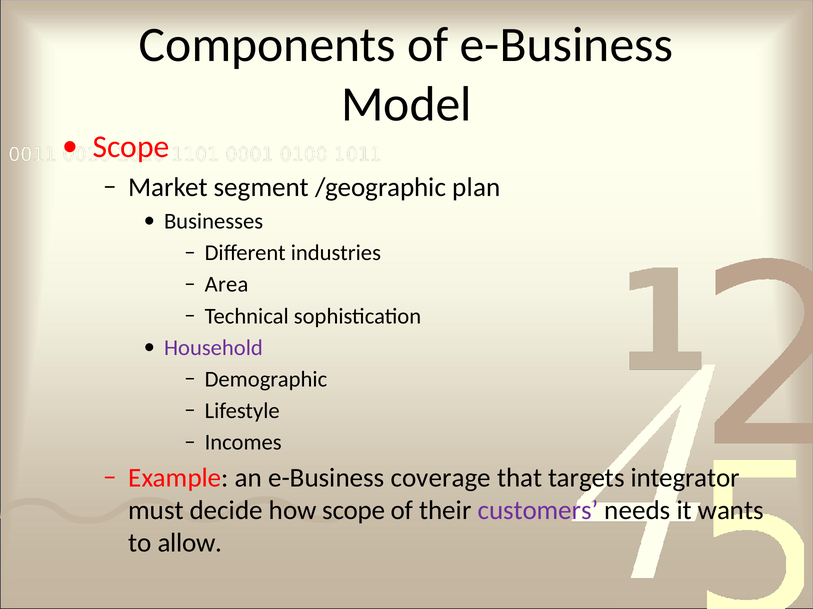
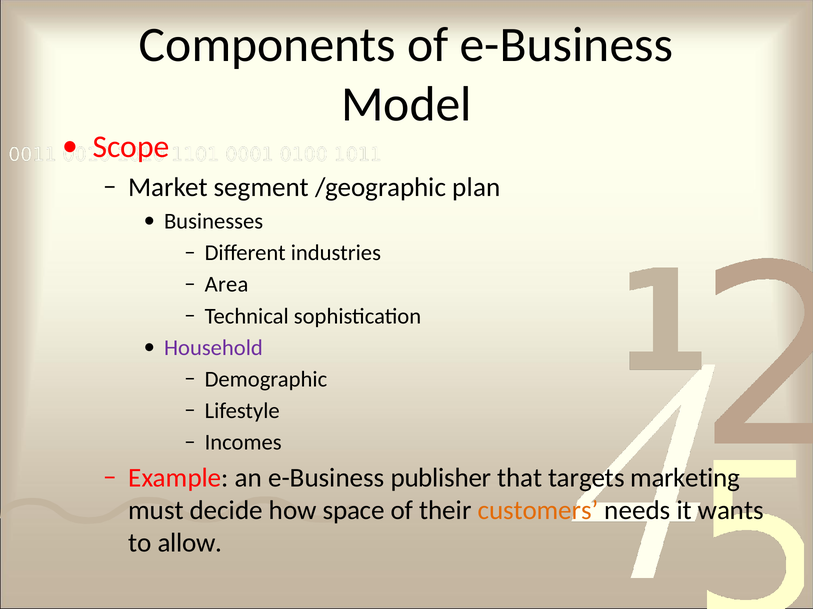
coverage: coverage -> publisher (441, 479)
integrator: integrator -> marketing (685, 479)
how scope: scope -> space (354, 511)
customers colour: purple -> orange (538, 511)
